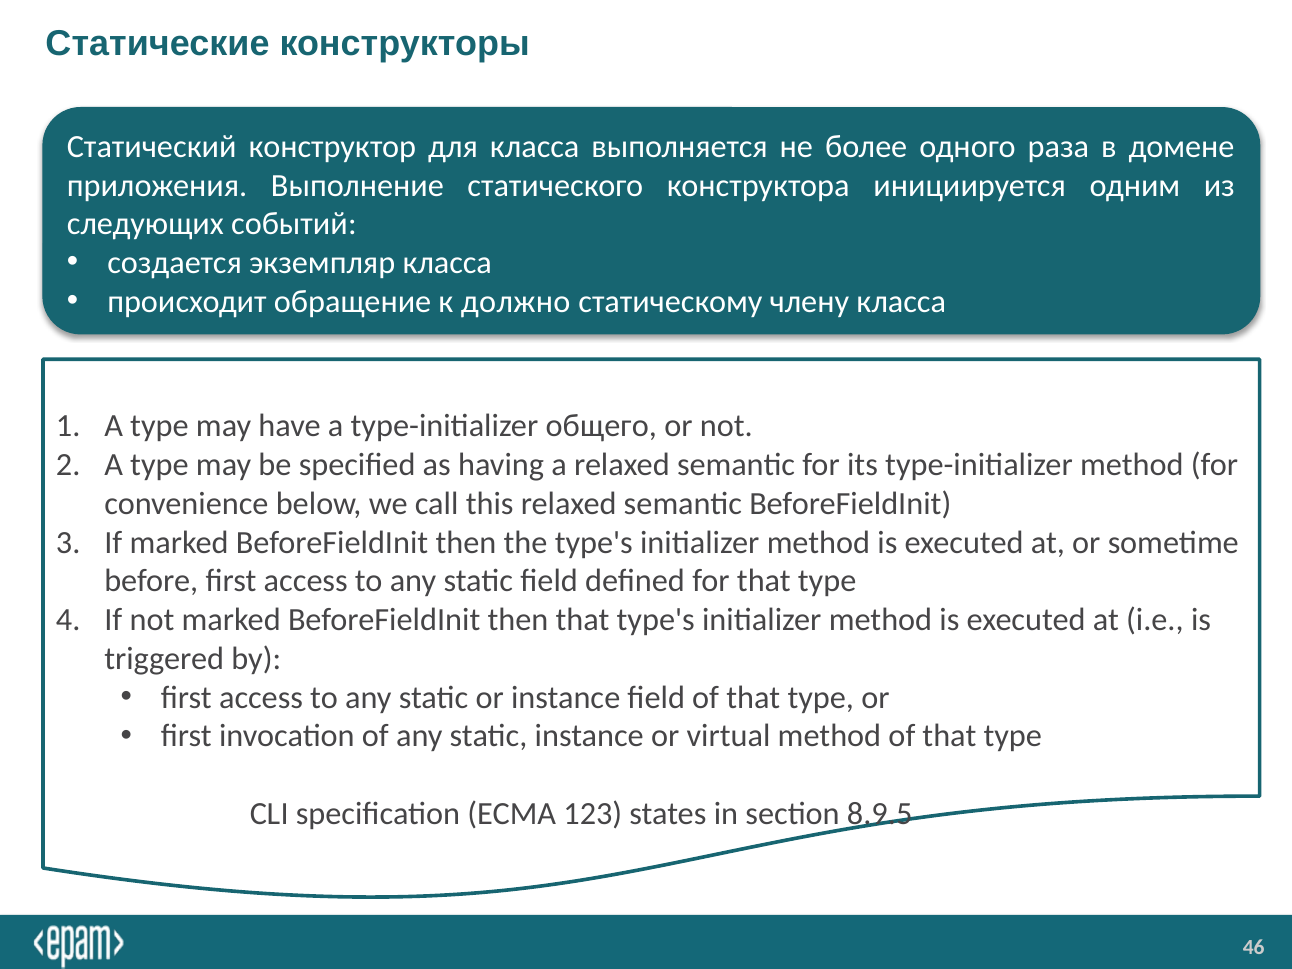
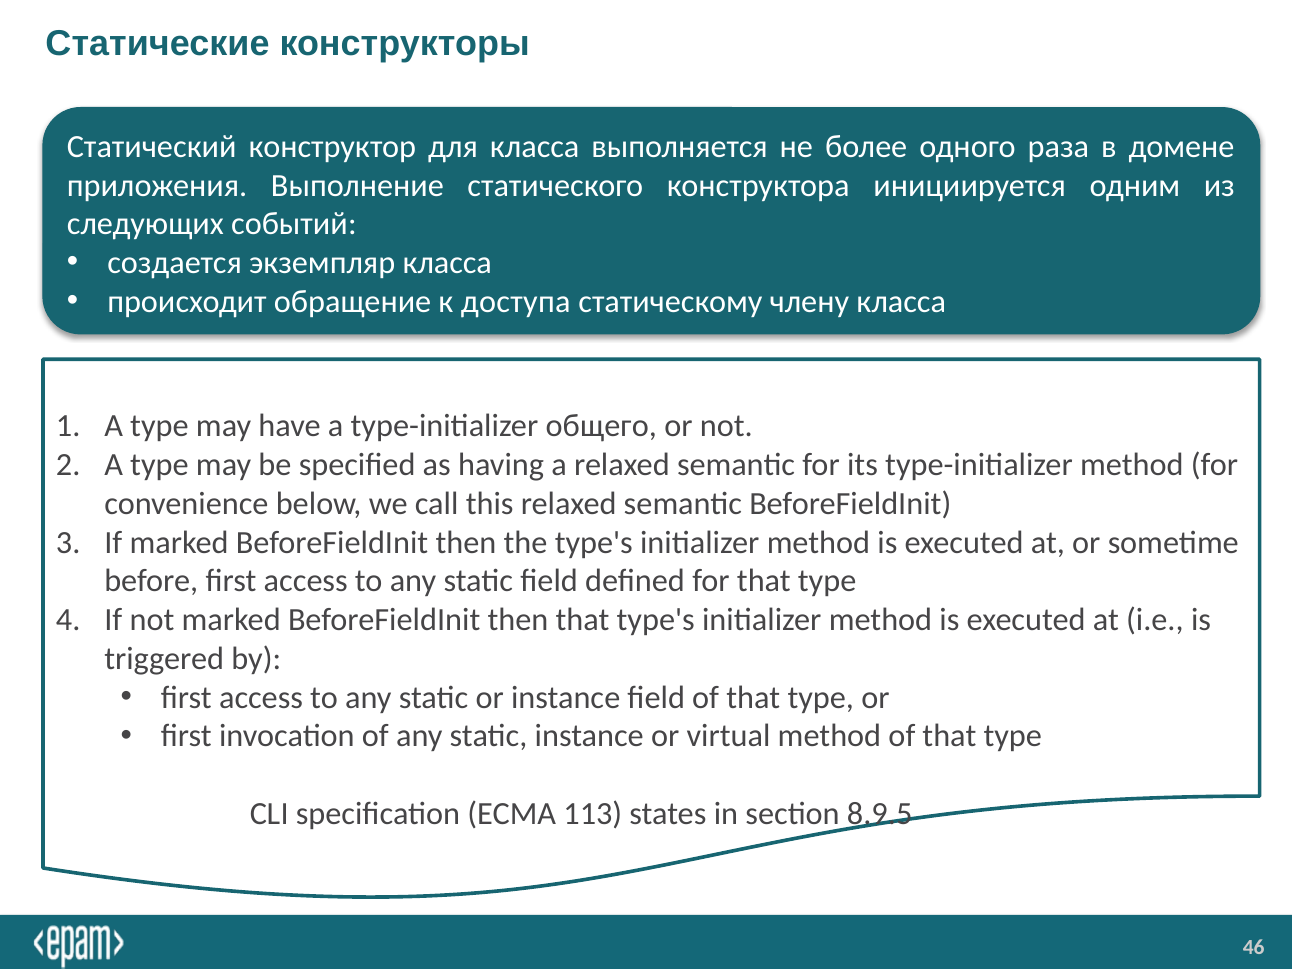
должно: должно -> доступа (516, 302)
123: 123 -> 113 (593, 814)
